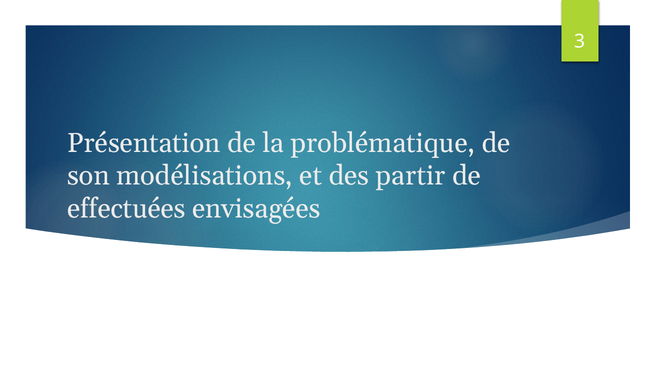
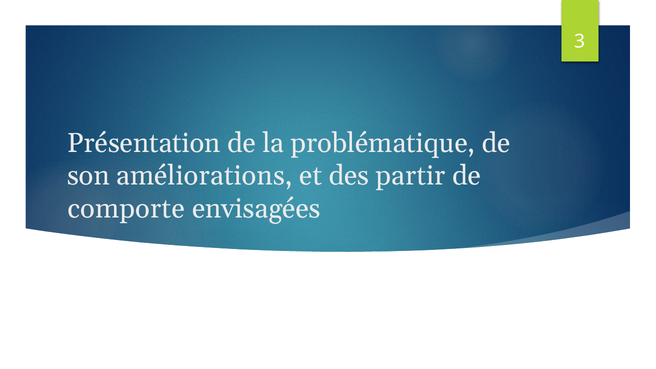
modélisations: modélisations -> améliorations (204, 176)
effectuées: effectuées -> comporte (126, 209)
